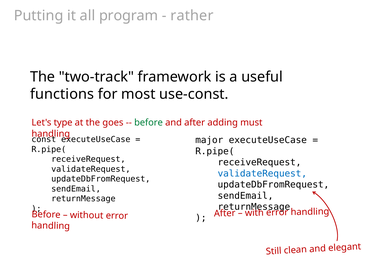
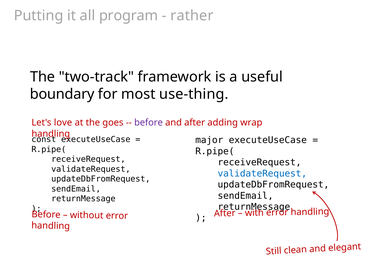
functions: functions -> boundary (62, 94)
use-const: use-const -> use-thing (194, 94)
type: type -> love (63, 123)
before colour: green -> purple (149, 123)
must: must -> wrap (251, 123)
